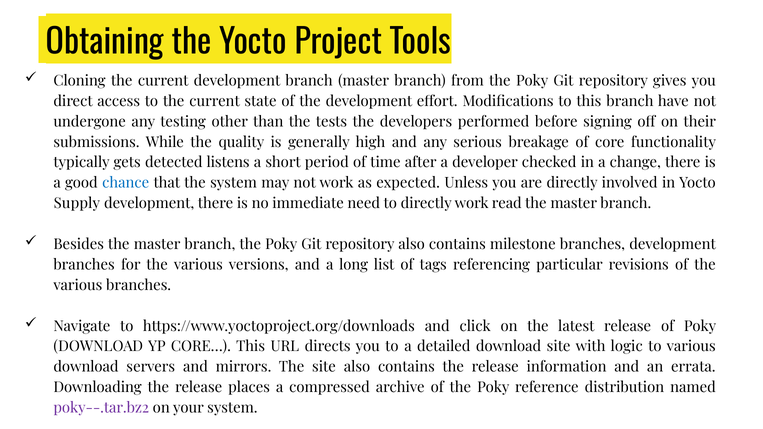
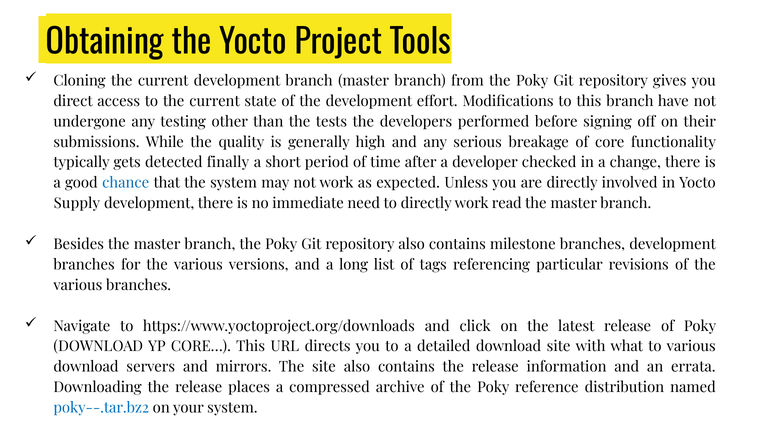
listens: listens -> finally (228, 163)
logic: logic -> what (627, 347)
poky--.tar.bz2 colour: purple -> blue (101, 408)
